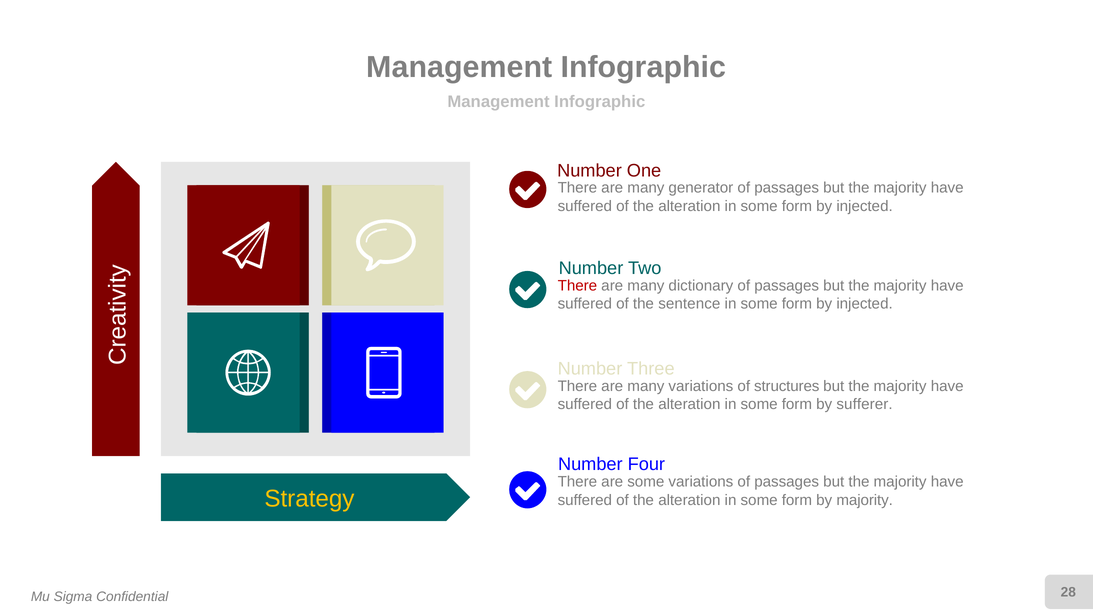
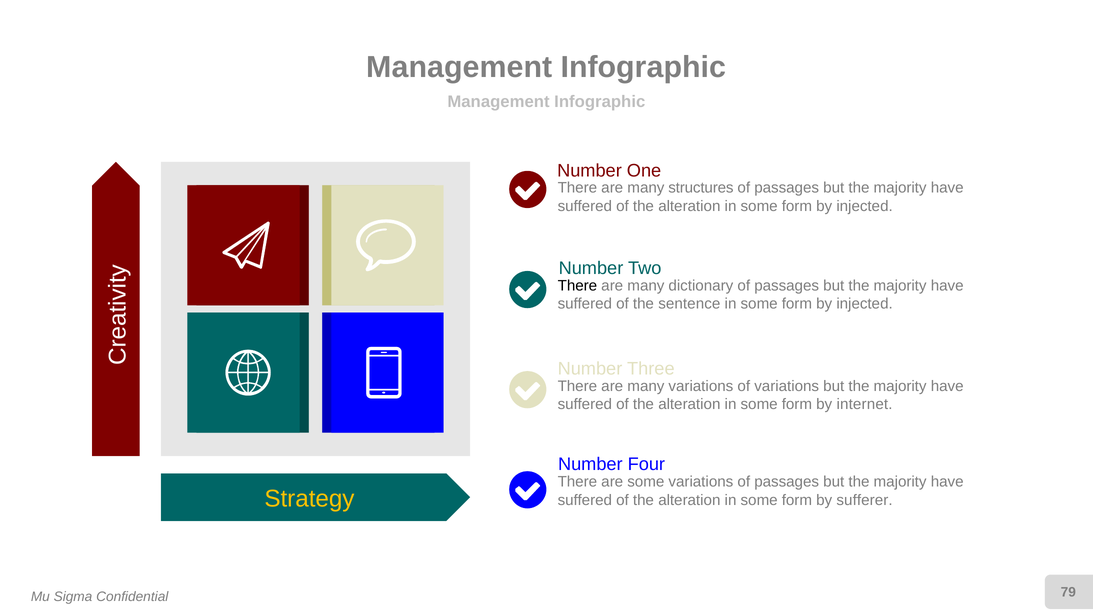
generator: generator -> structures (701, 188)
There colour: red -> black (577, 285)
of structures: structures -> variations (787, 386)
sufferer: sufferer -> internet (865, 404)
by majority: majority -> sufferer (865, 500)
28: 28 -> 79 (1068, 592)
